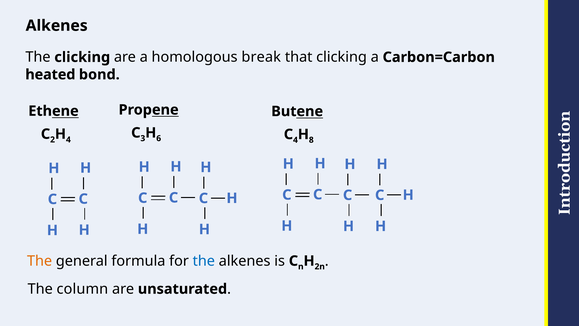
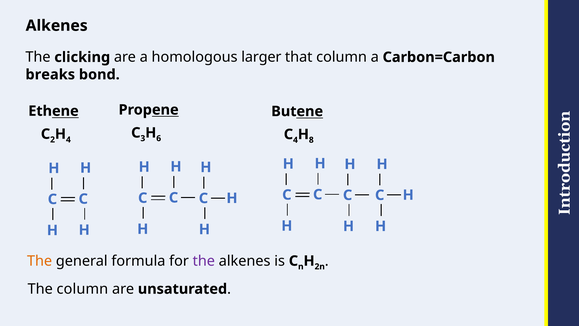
break: break -> larger (261, 57)
that clicking: clicking -> column (342, 57)
heated: heated -> breaks (50, 74)
the colour: blue -> purple (204, 261)
